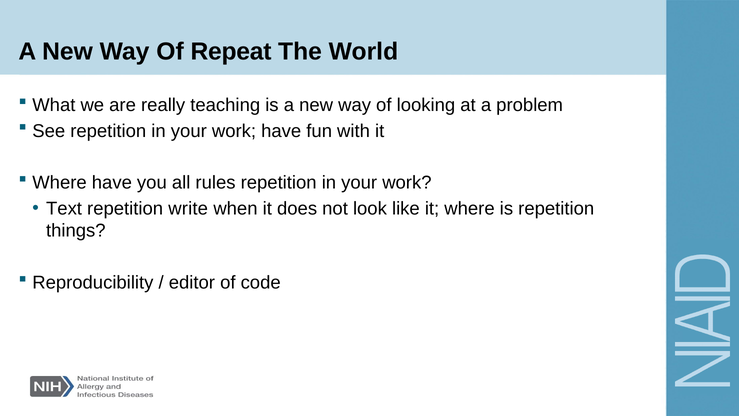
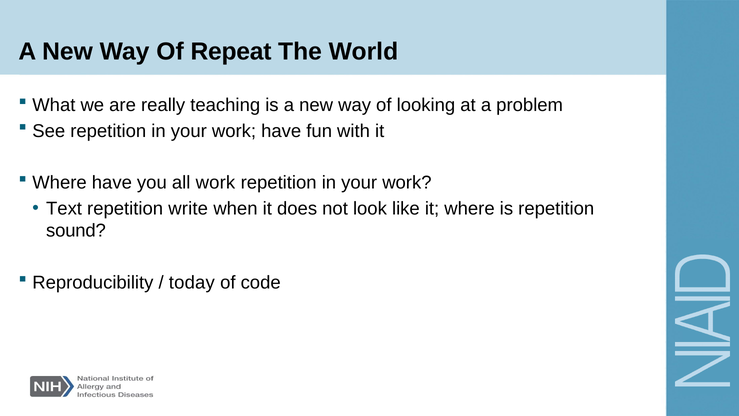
all rules: rules -> work (215, 183)
things: things -> sound (76, 231)
editor: editor -> today (192, 282)
